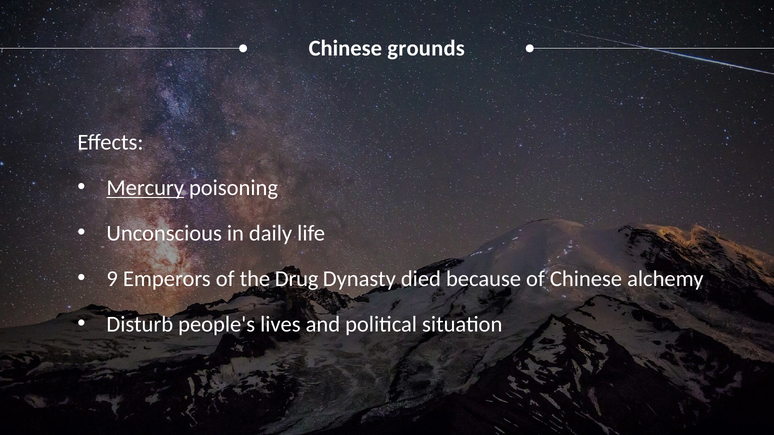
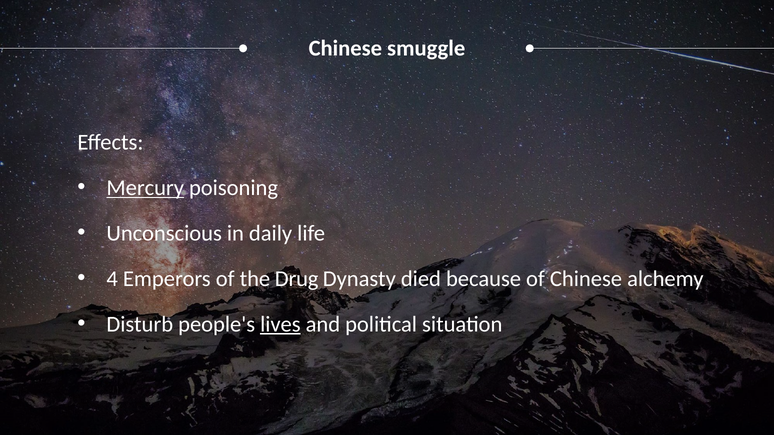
grounds: grounds -> smuggle (426, 48)
9: 9 -> 4 (112, 279)
lives underline: none -> present (280, 324)
